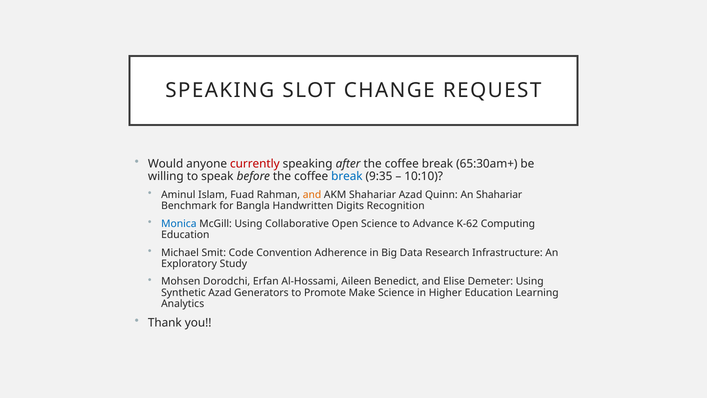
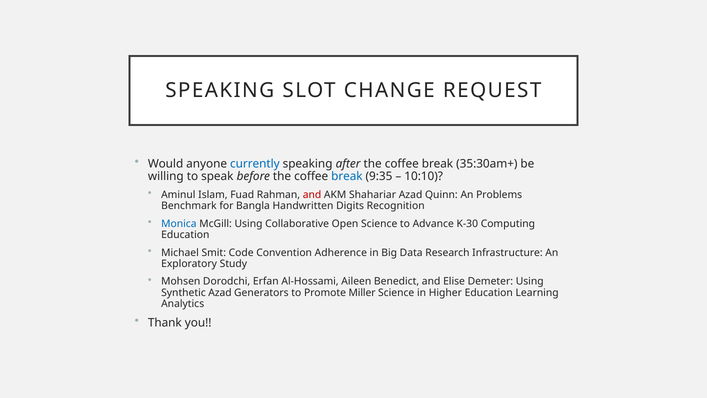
currently colour: red -> blue (255, 164)
65:30am+: 65:30am+ -> 35:30am+ (487, 164)
and colour: orange -> red (312, 195)
An Shahariar: Shahariar -> Problems (499, 195)
K-62: K-62 -> K-30 (467, 223)
Make: Make -> Miller (362, 292)
